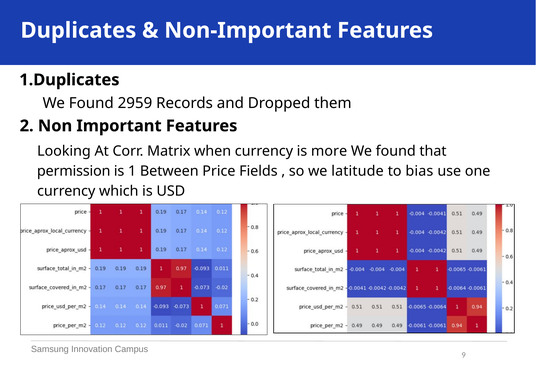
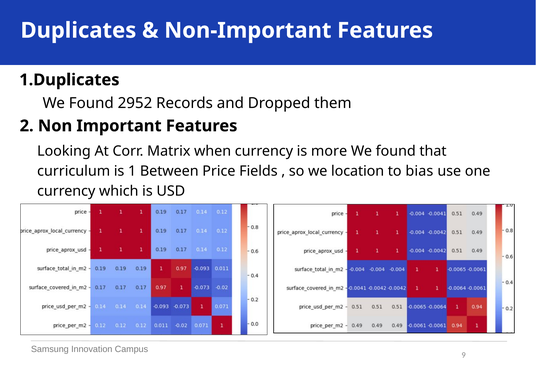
2959: 2959 -> 2952 (135, 103)
permission: permission -> curriculum (74, 171)
latitude: latitude -> location (358, 171)
